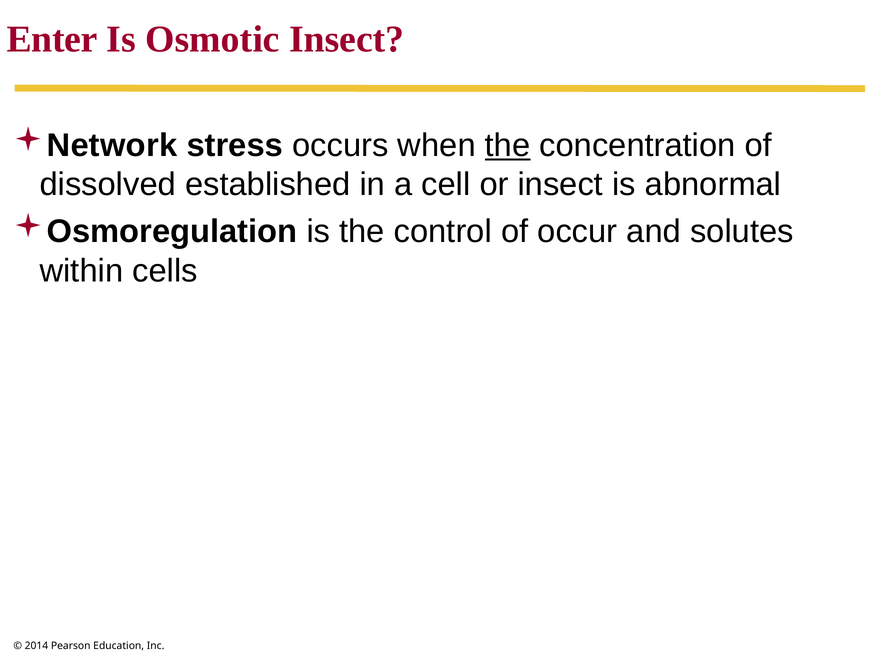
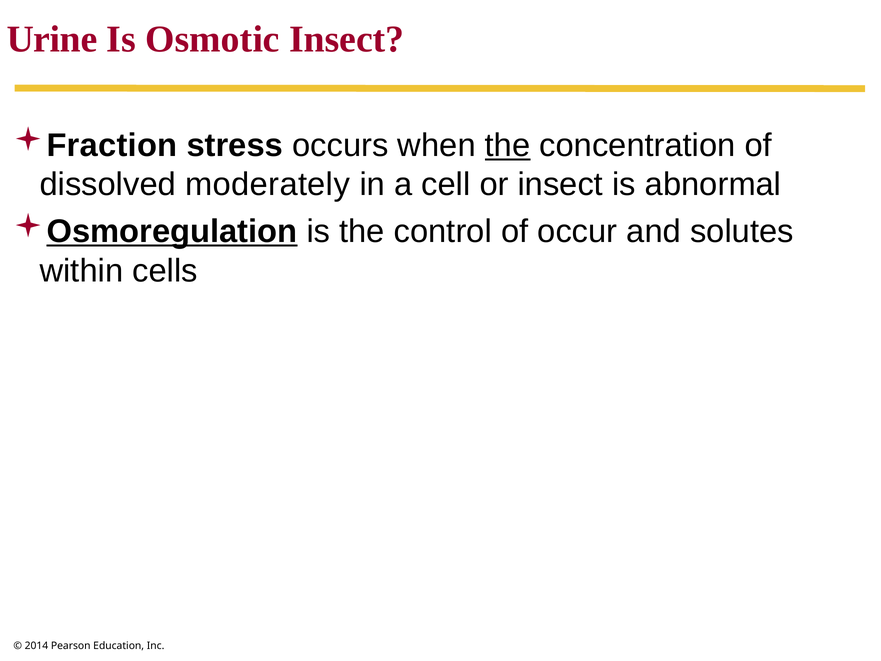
Enter: Enter -> Urine (52, 39)
Network: Network -> Fraction (112, 145)
established: established -> moderately (268, 184)
Osmoregulation underline: none -> present (172, 231)
